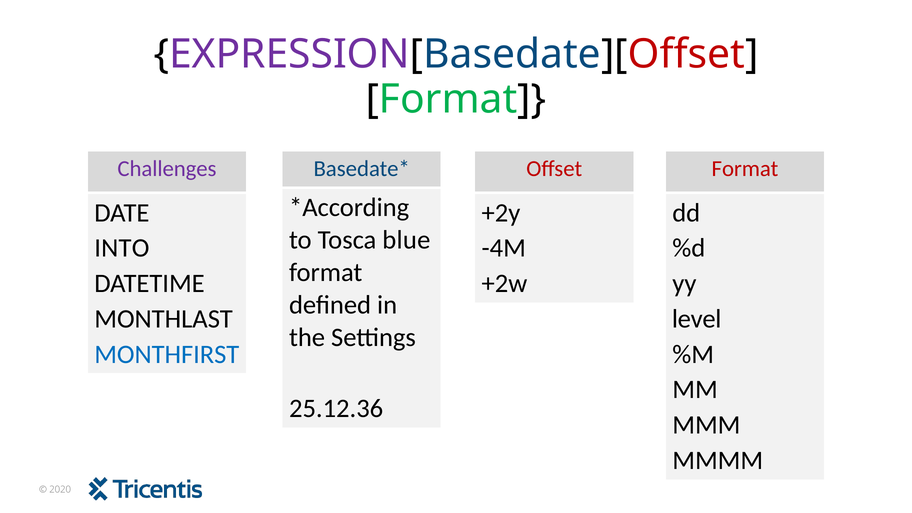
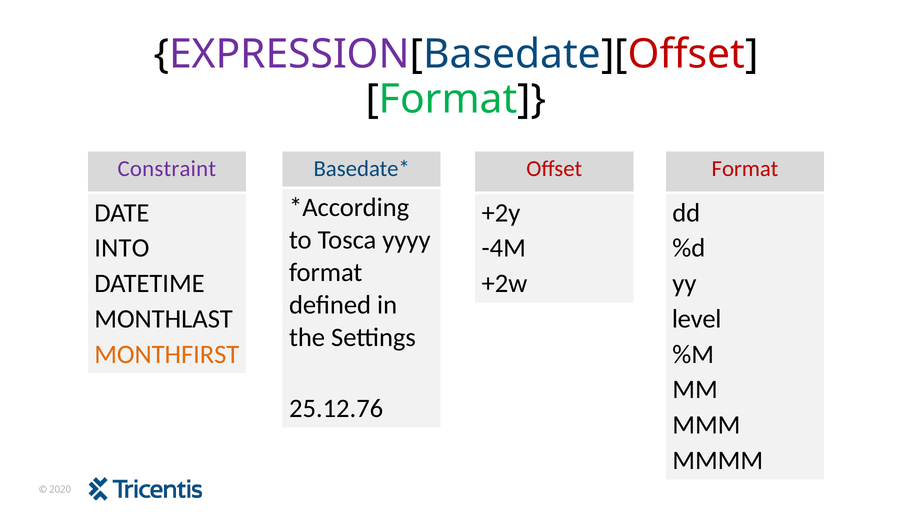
Challenges: Challenges -> Constraint (167, 169)
blue: blue -> yyyy (406, 240)
MONTHFIRST colour: blue -> orange (167, 354)
25.12.36: 25.12.36 -> 25.12.76 (336, 408)
